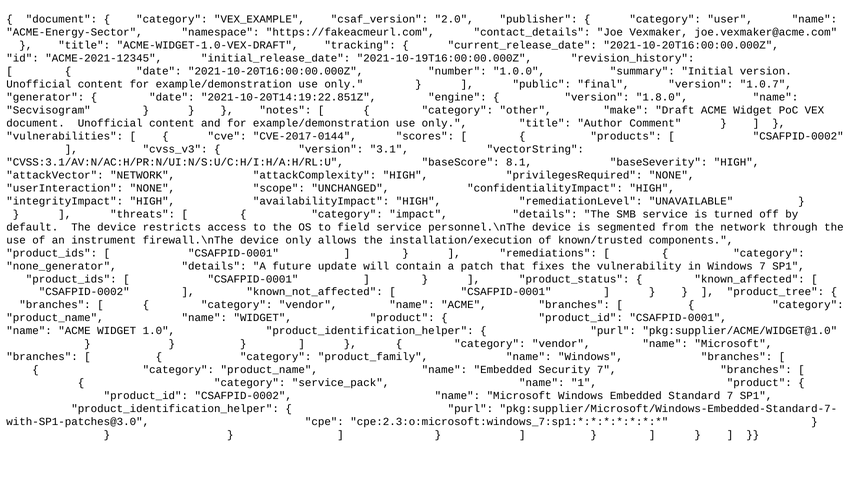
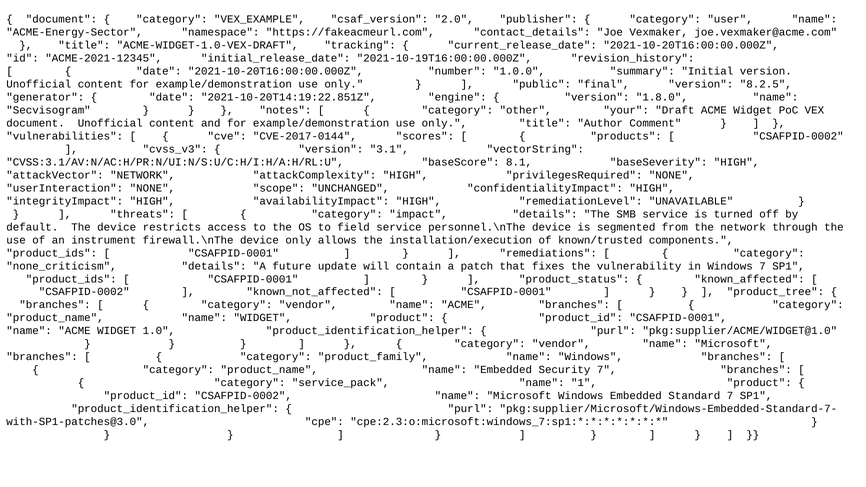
1.0.7: 1.0.7 -> 8.2.5 (766, 84)
make: make -> your (626, 110)
none_generator: none_generator -> none_criticism (62, 266)
